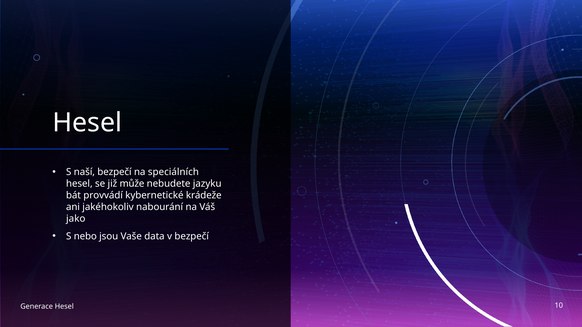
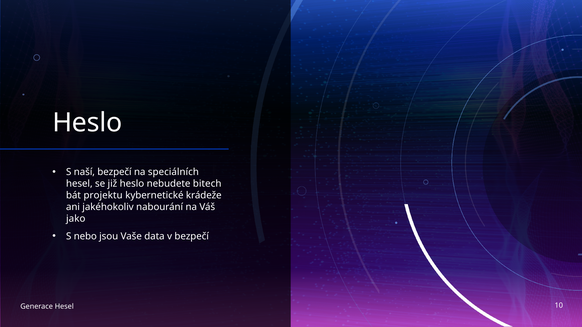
Hesel: Hesel -> Heslo (87, 123)
již může: může -> heslo (132, 184)
jazyku: jazyku -> bitech (207, 184)
provvádí: provvádí -> projektu (103, 196)
